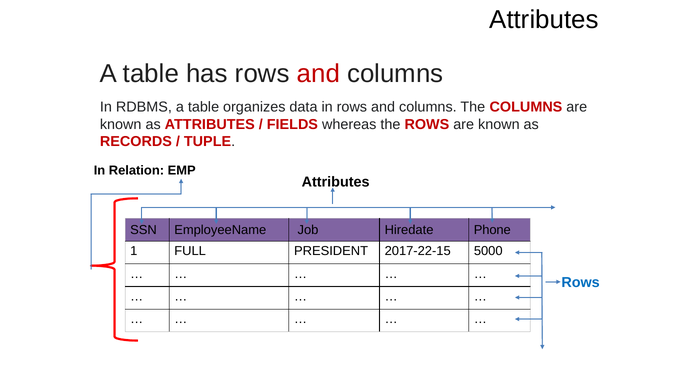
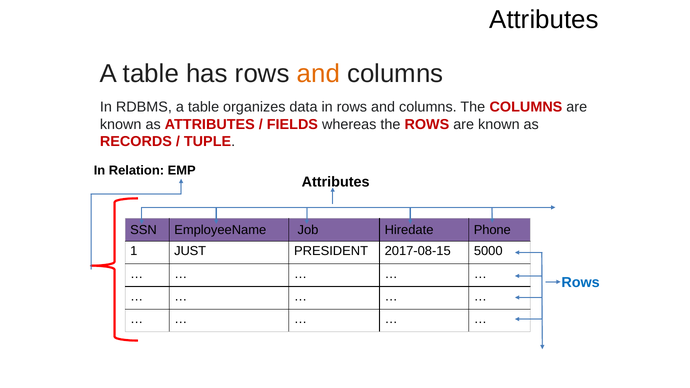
and colour: red -> orange (318, 74)
FULL: FULL -> JUST (190, 251)
2017-22-15: 2017-22-15 -> 2017-08-15 (418, 251)
